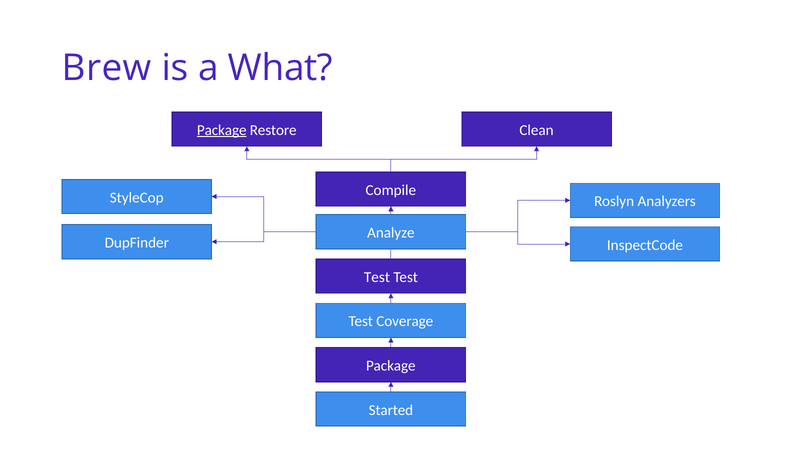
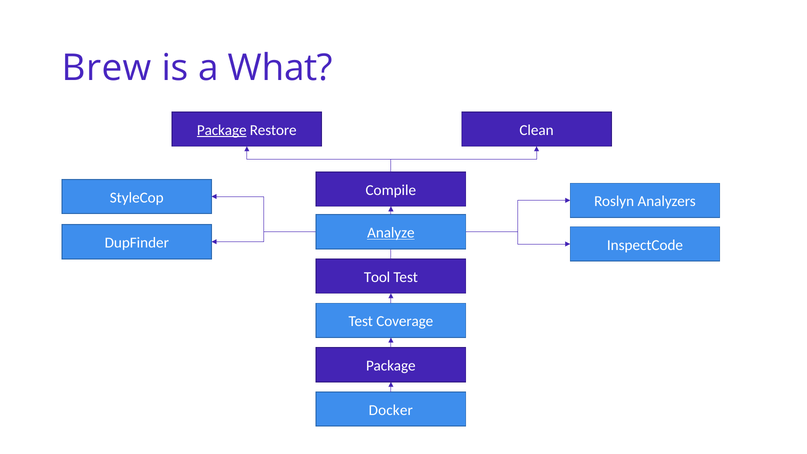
Analyze underline: none -> present (391, 233)
Test: Test -> Tool (377, 277)
Started: Started -> Docker (391, 410)
